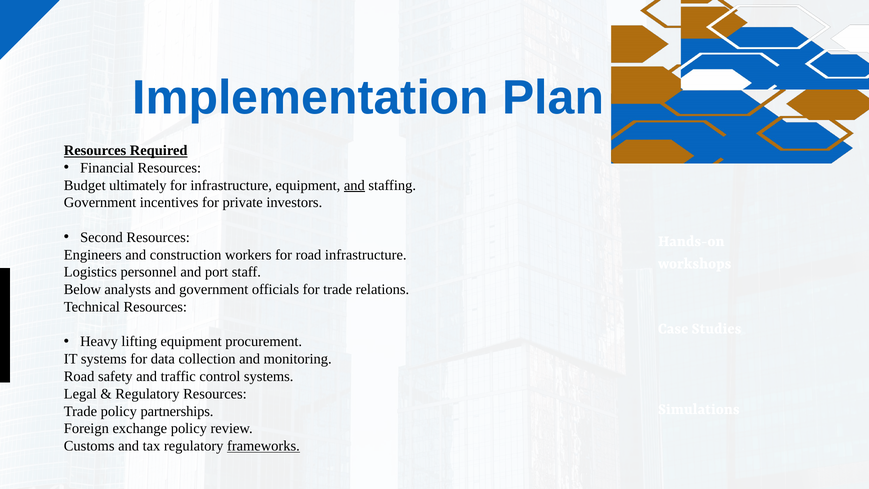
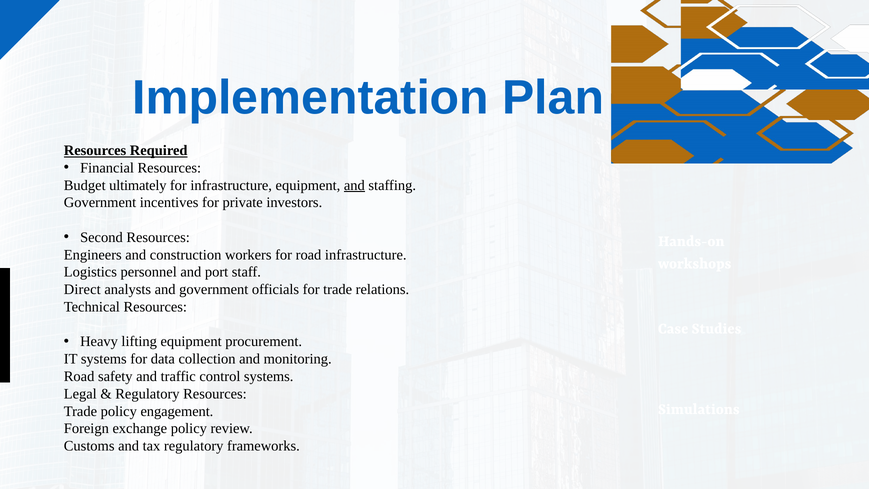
Below: Below -> Direct (82, 289)
partnerships: partnerships -> engagement (177, 411)
frameworks underline: present -> none (263, 446)
